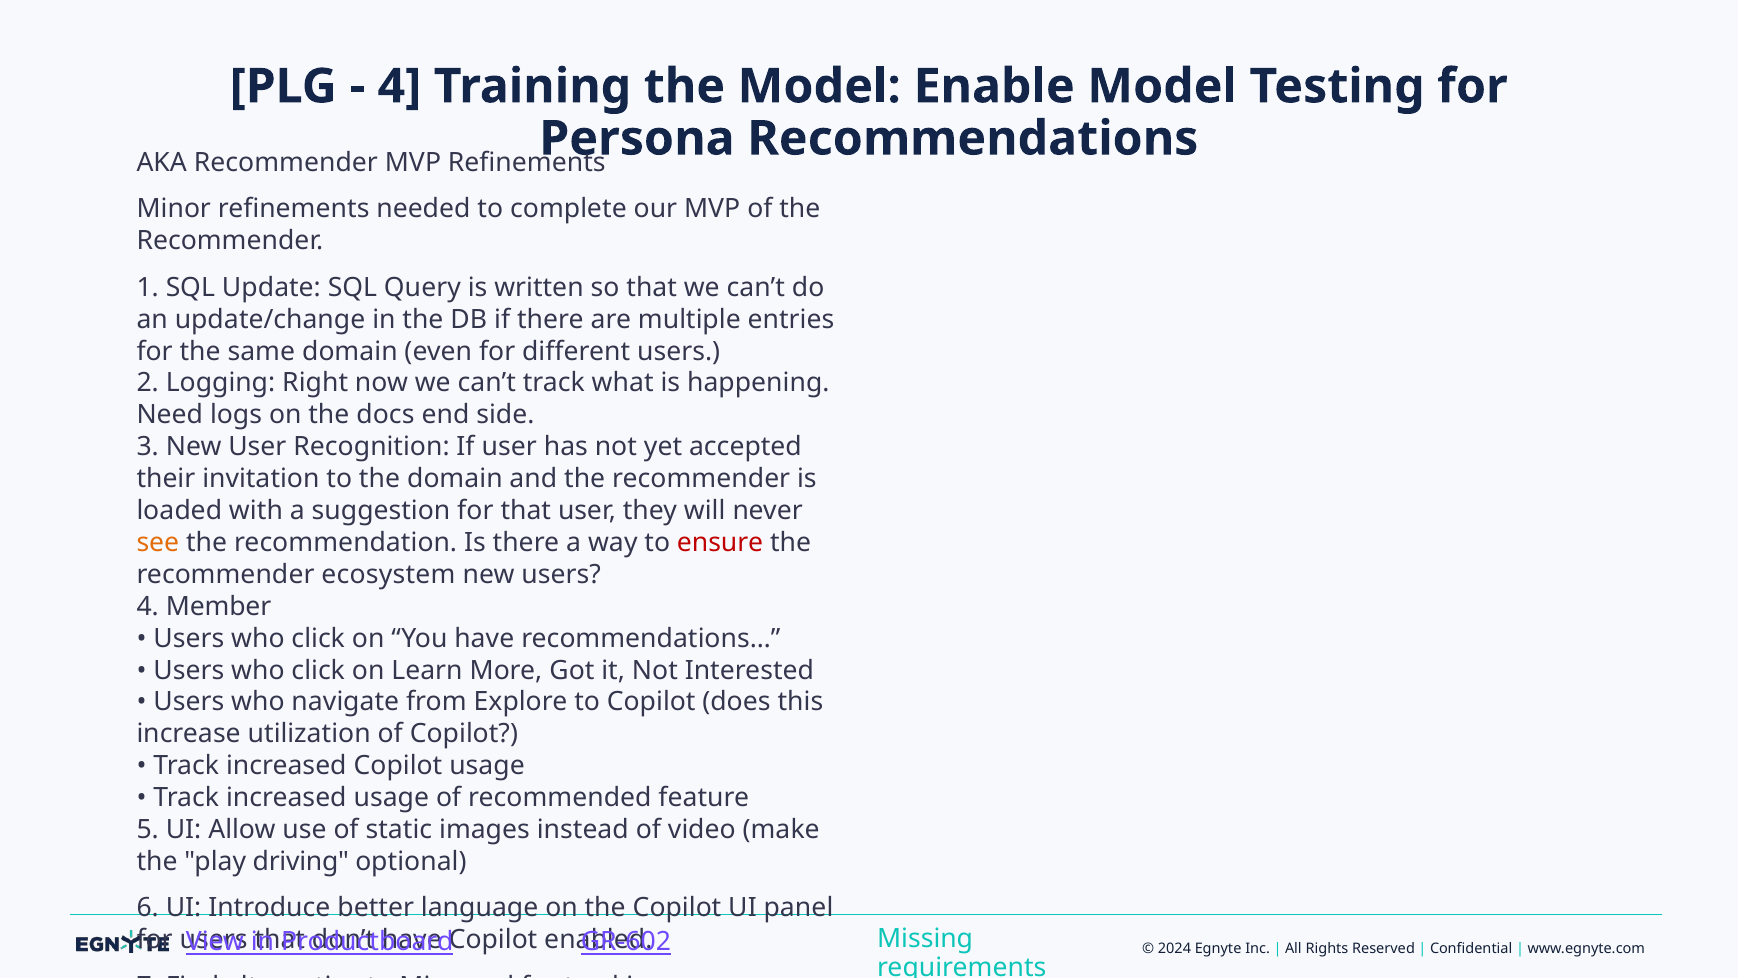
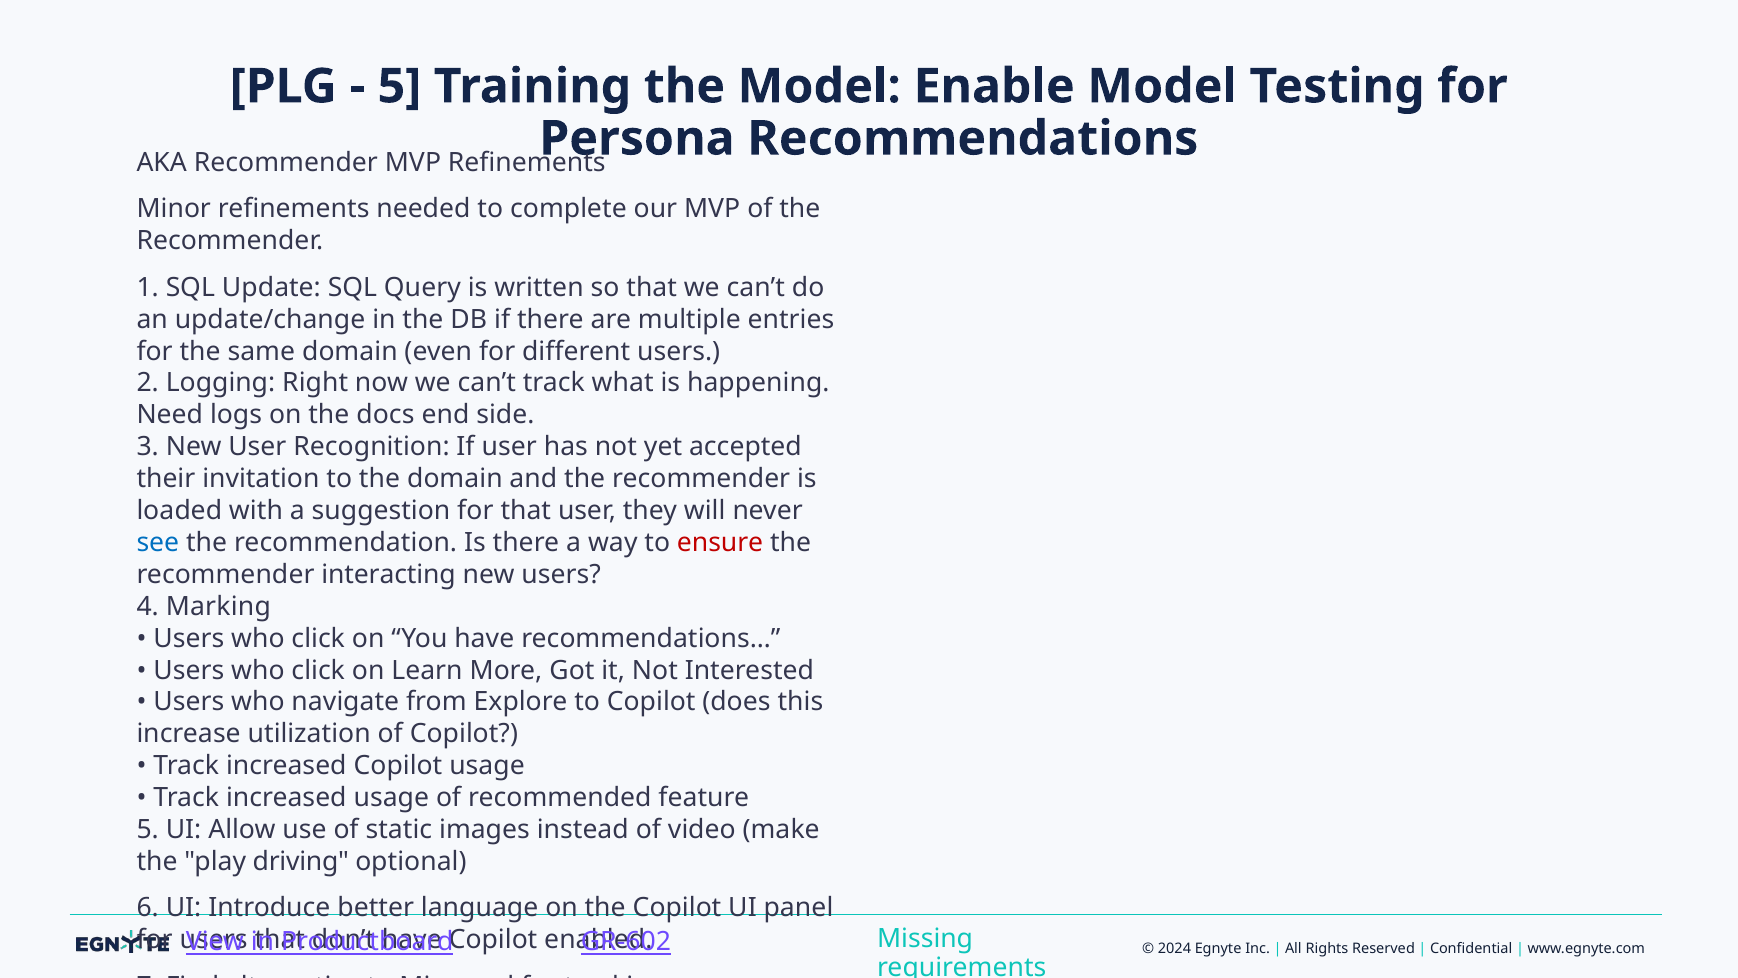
4: 4 -> 5 (399, 86)
see colour: orange -> blue (158, 542)
ecosystem: ecosystem -> interacting (389, 574)
Member: Member -> Marking (218, 606)
